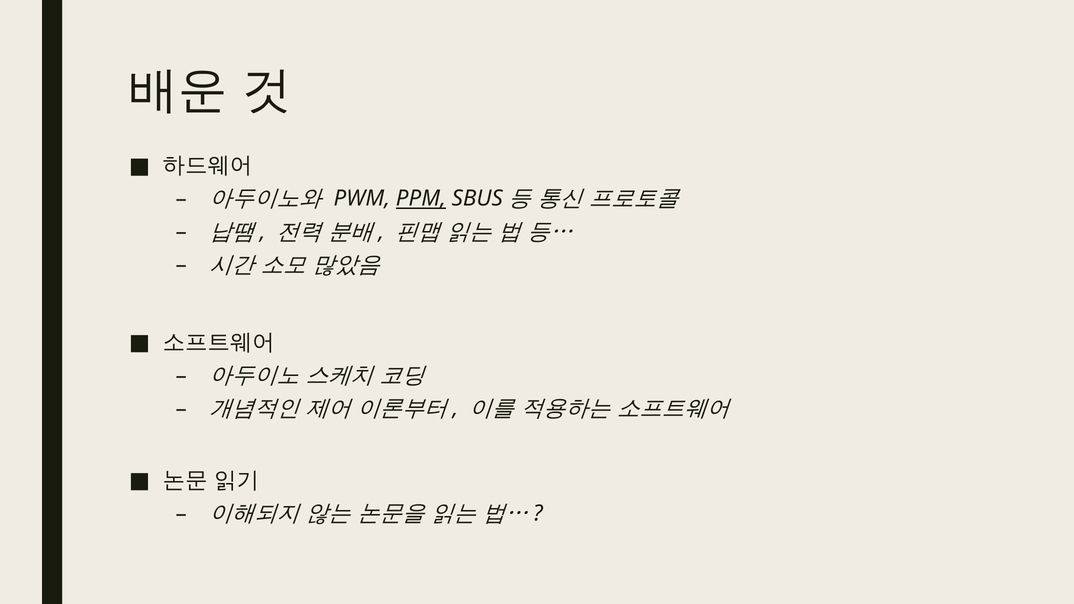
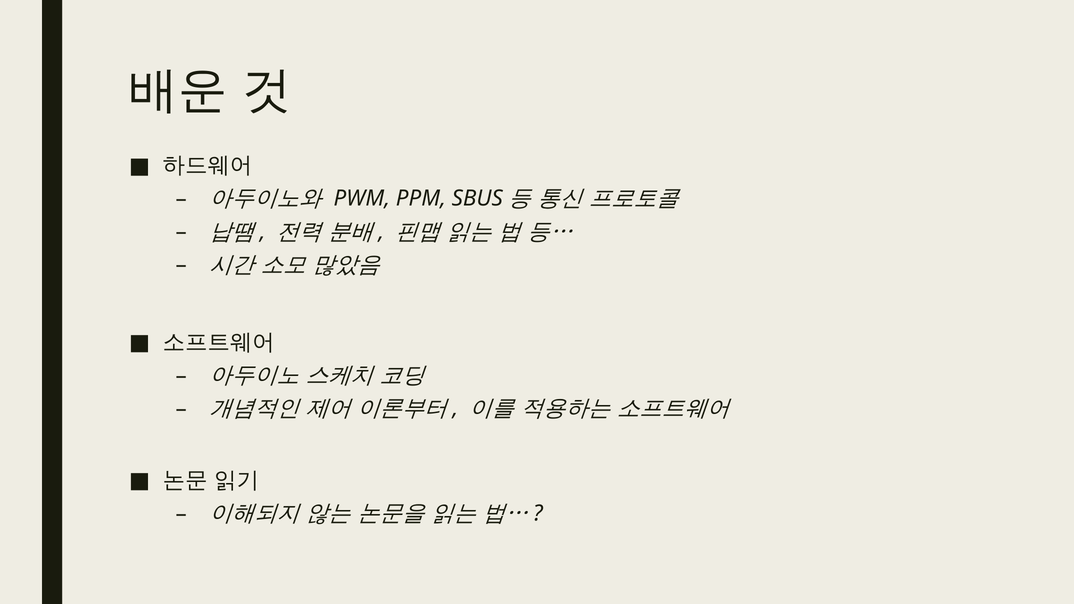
PPM underline: present -> none (421, 199)
